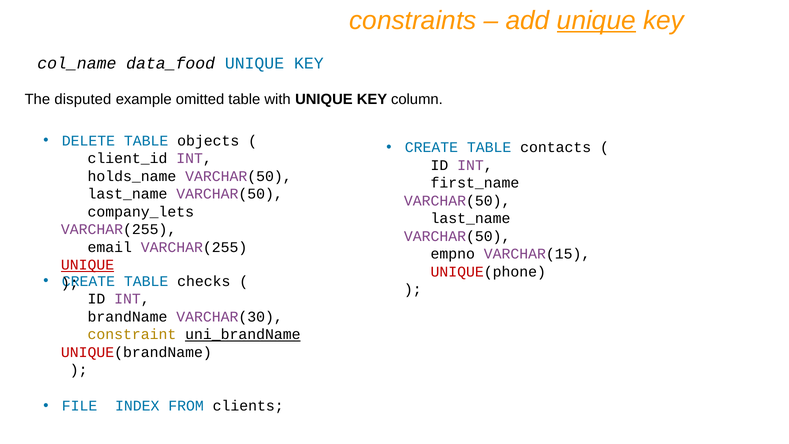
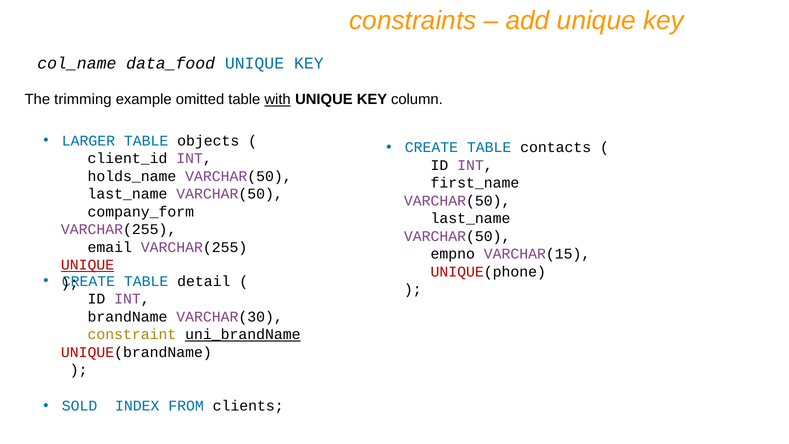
unique underline: present -> none (596, 21)
disputed: disputed -> trimming (83, 100)
with underline: none -> present (278, 100)
DELETE: DELETE -> LARGER (88, 141)
company_lets: company_lets -> company_form (141, 212)
checks: checks -> detail (204, 281)
FILE: FILE -> SOLD (80, 406)
